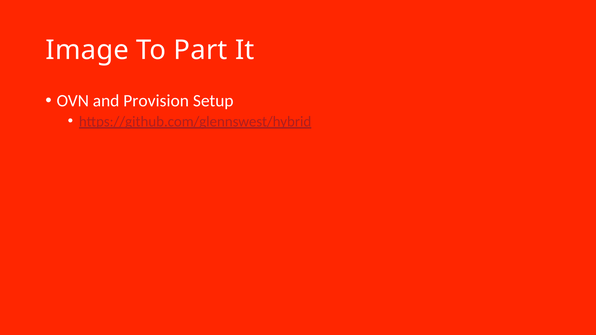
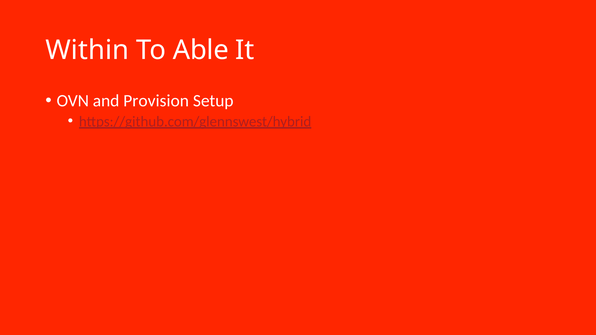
Image: Image -> Within (87, 50)
Part: Part -> Able (201, 50)
